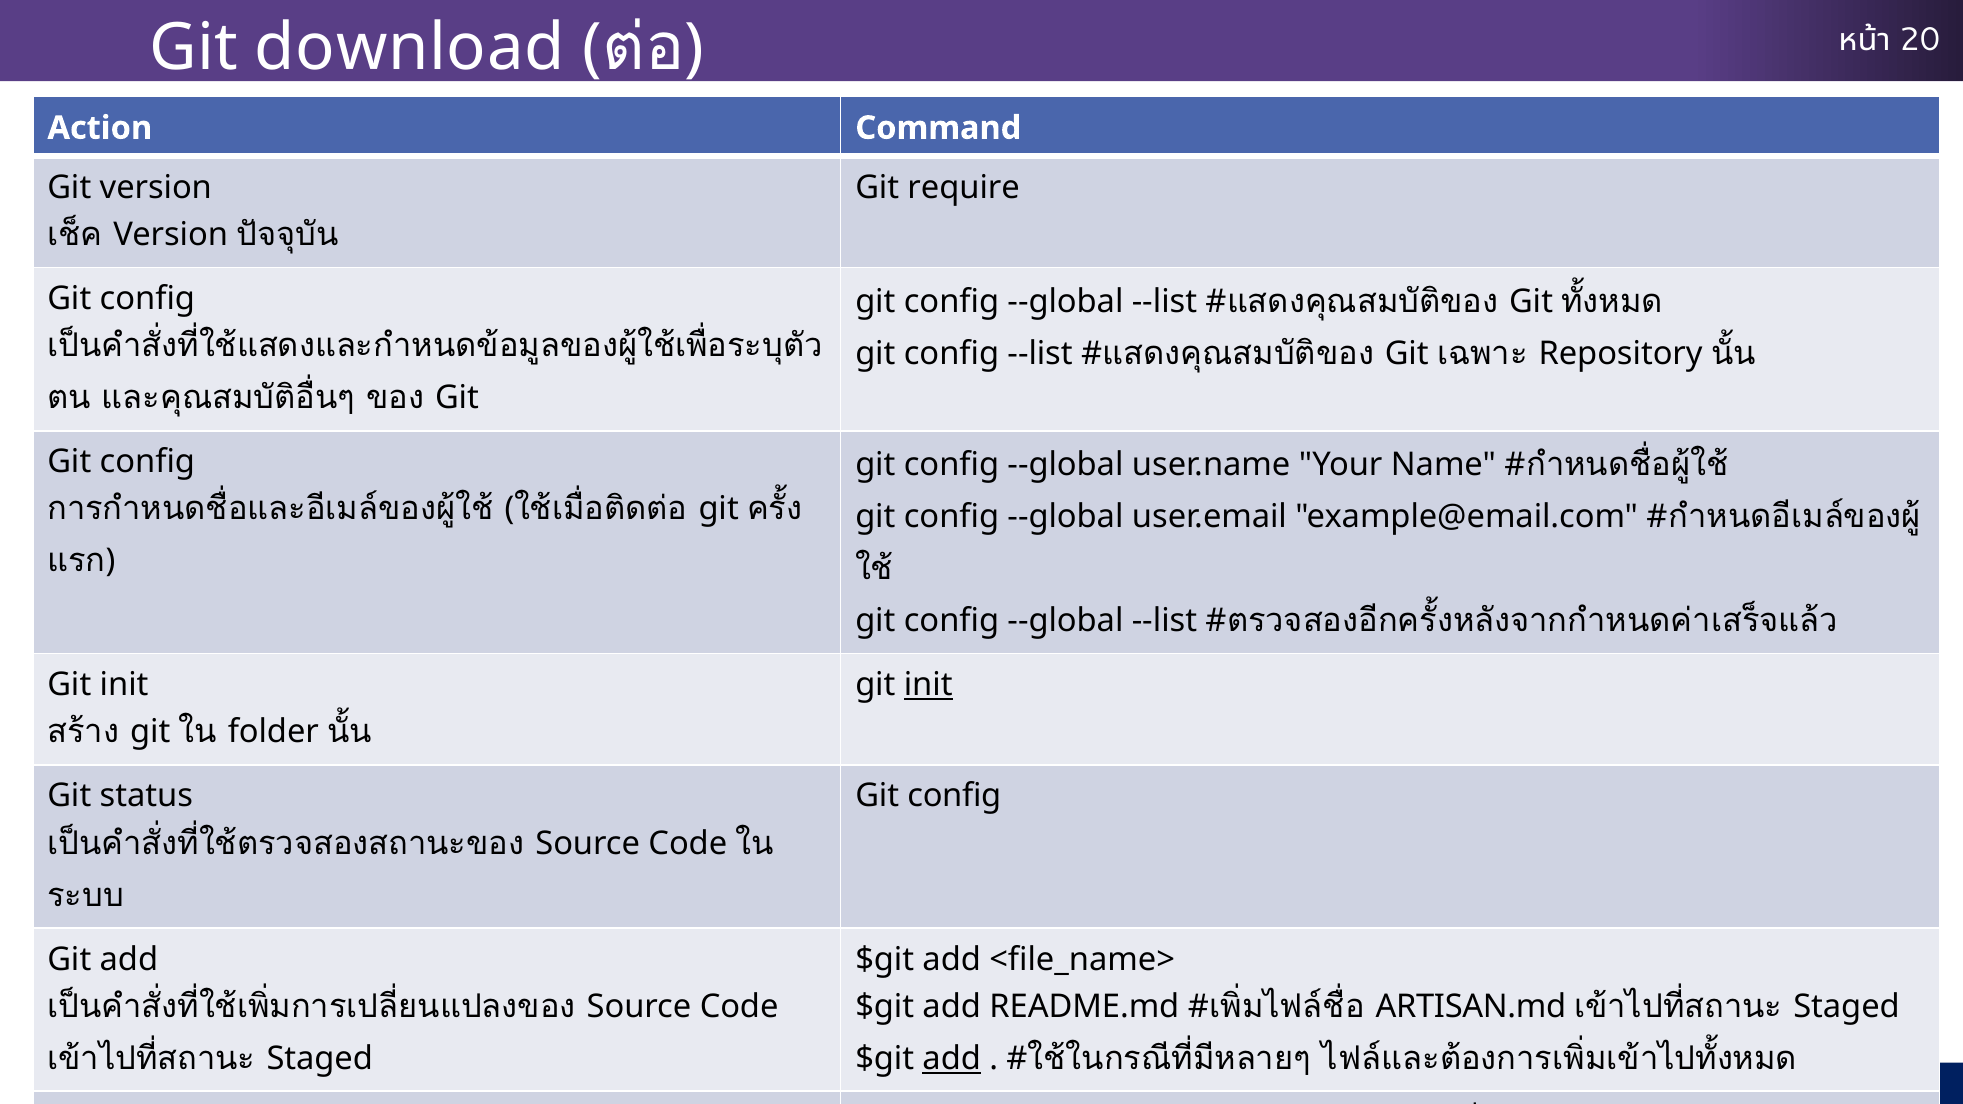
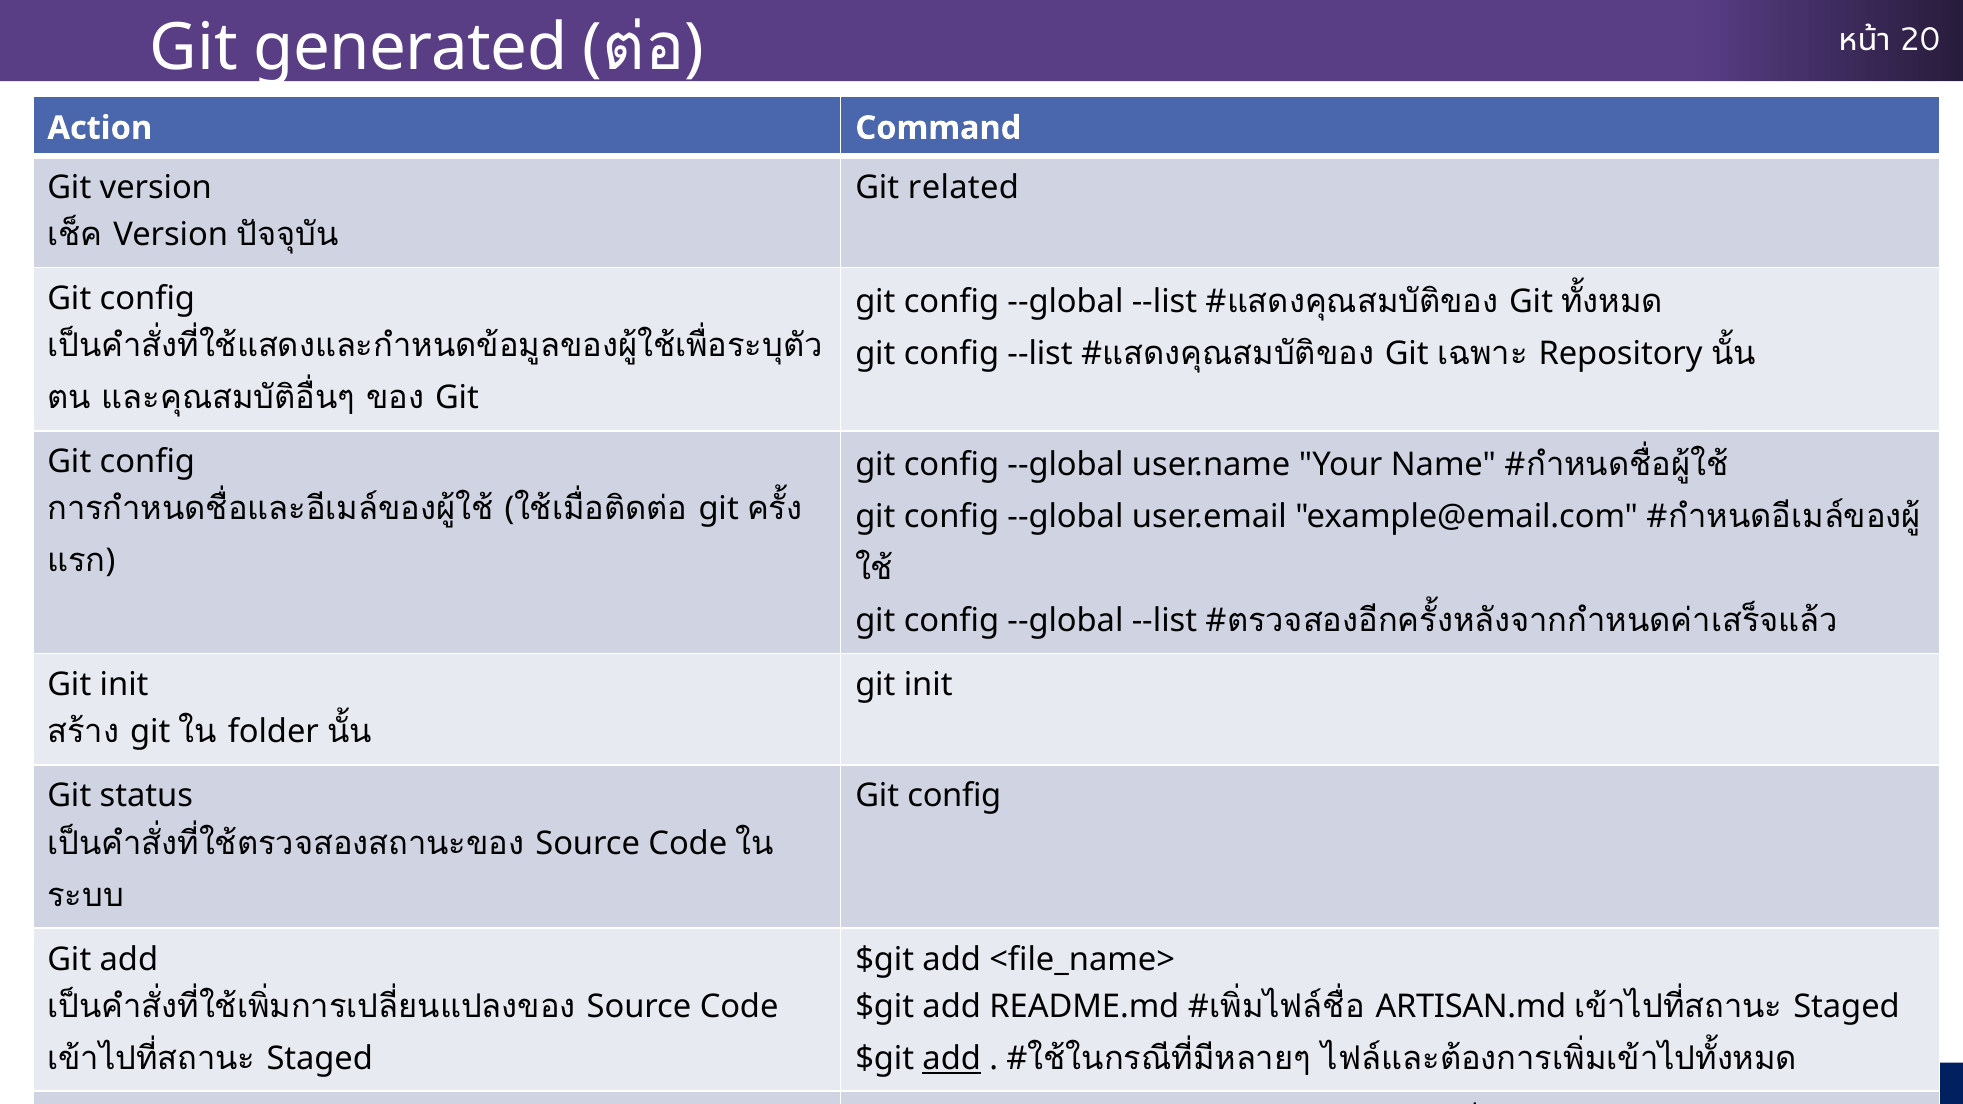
download: download -> generated (410, 48)
require: require -> related (963, 188)
init underline: present -> none (928, 685)
